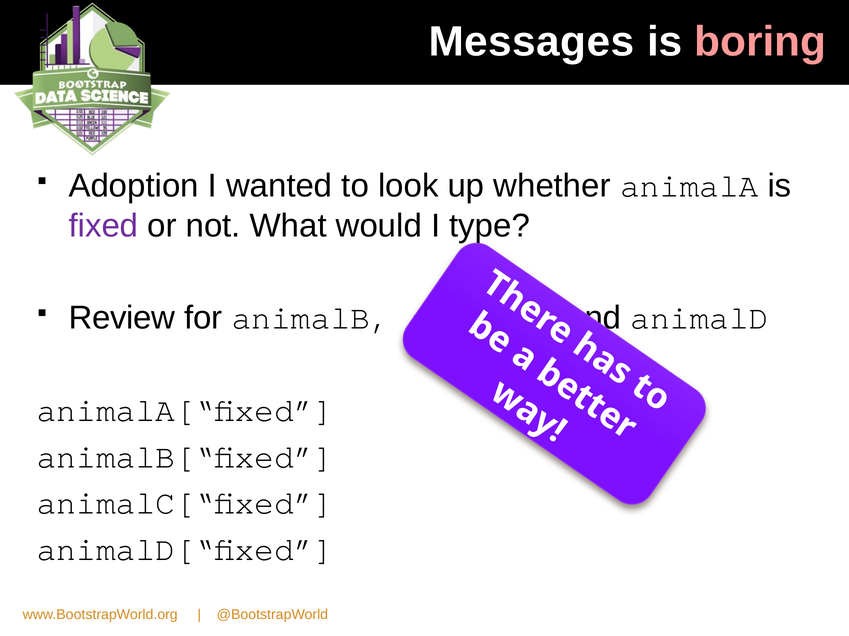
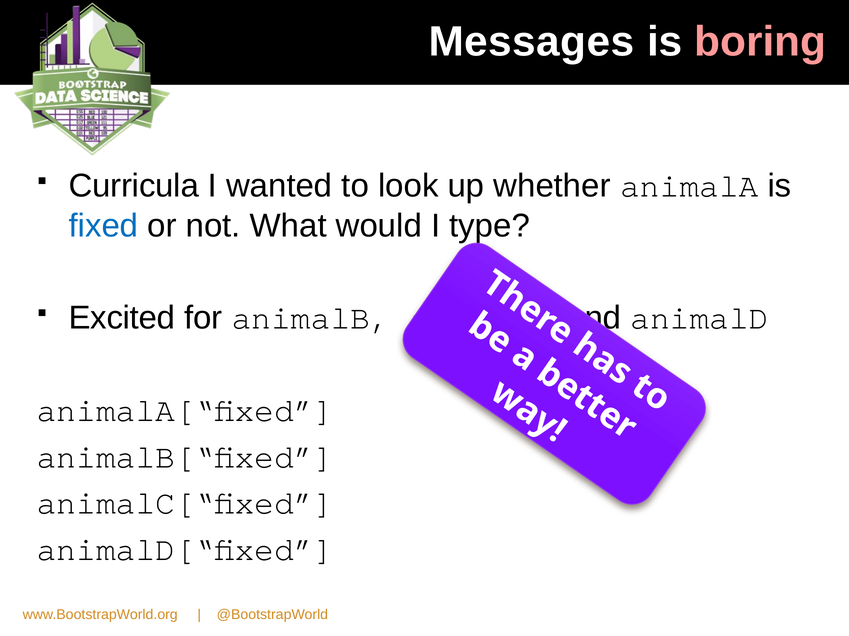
Adoption: Adoption -> Curricula (134, 186)
fixed colour: purple -> blue (103, 226)
Review: Review -> Excited (122, 318)
